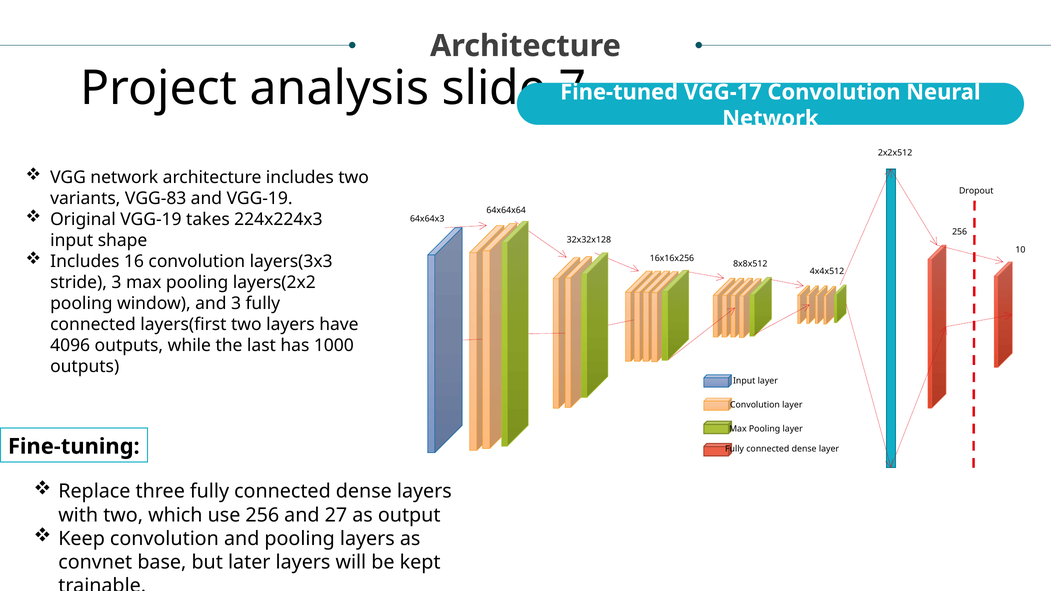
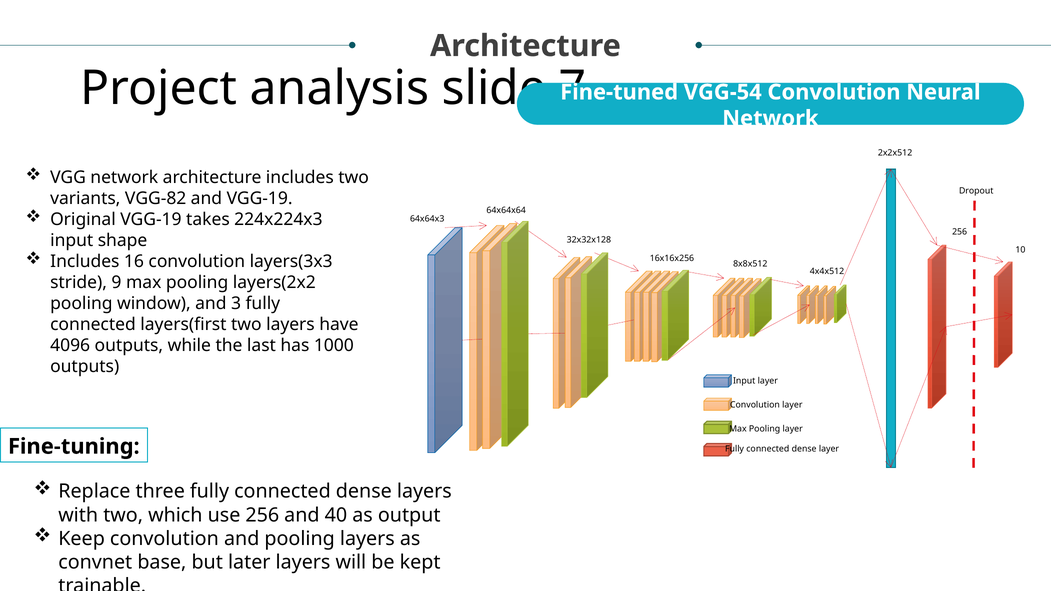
VGG-17: VGG-17 -> VGG-54 (723, 92)
VGG-83: VGG-83 -> VGG-82 (156, 199)
stride 3: 3 -> 9 (116, 283)
27: 27 -> 40 (336, 515)
